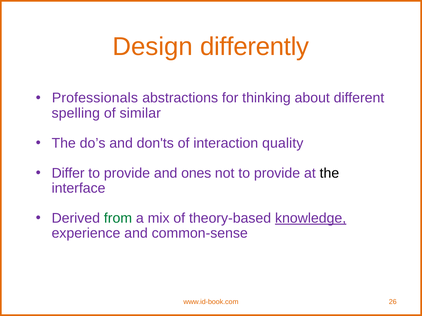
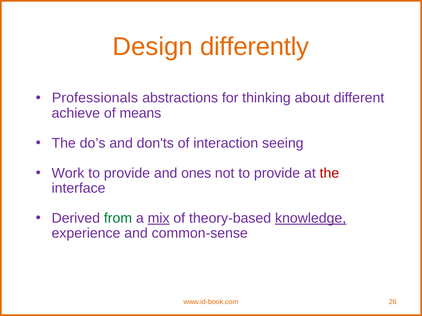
spelling: spelling -> achieve (76, 113)
similar: similar -> means (140, 113)
quality: quality -> seeing (283, 143)
Differ: Differ -> Work (68, 173)
the colour: black -> red (329, 173)
mix underline: none -> present (159, 219)
